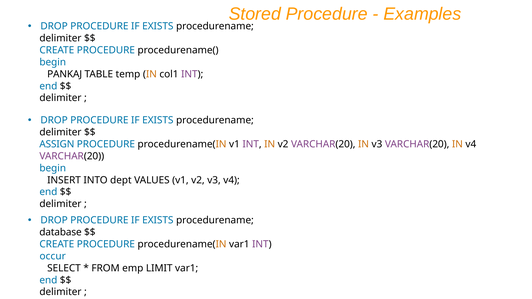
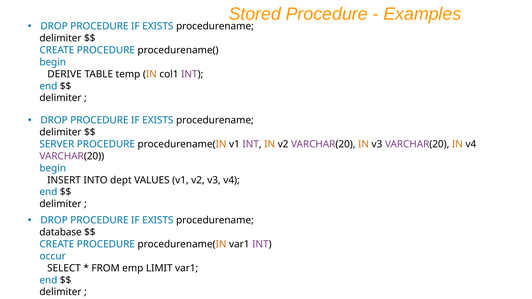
PANKAJ: PANKAJ -> DERIVE (65, 74)
ASSIGN: ASSIGN -> SERVER (57, 144)
